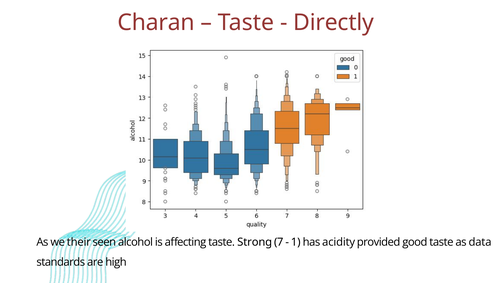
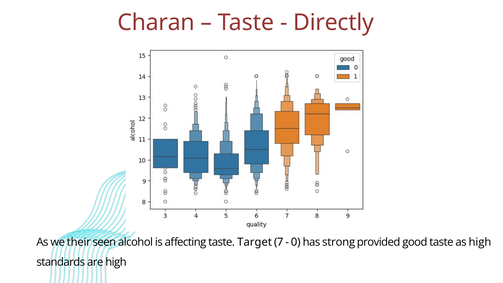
Strong: Strong -> Target (255, 242)
1: 1 -> 0 (296, 242)
acidity: acidity -> strong (339, 242)
as data: data -> high (480, 242)
